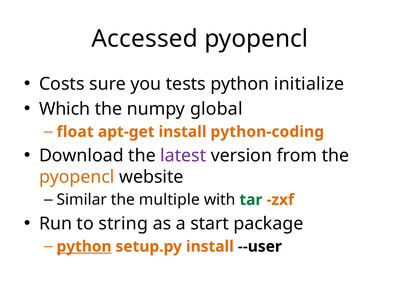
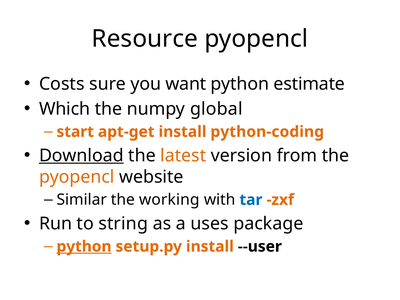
Accessed: Accessed -> Resource (145, 39)
tests: tests -> want (186, 84)
initialize: initialize -> estimate (309, 84)
float: float -> start (75, 132)
Download underline: none -> present (81, 156)
latest colour: purple -> orange (183, 156)
multiple: multiple -> working (169, 200)
tar colour: green -> blue (251, 200)
start: start -> uses (210, 224)
